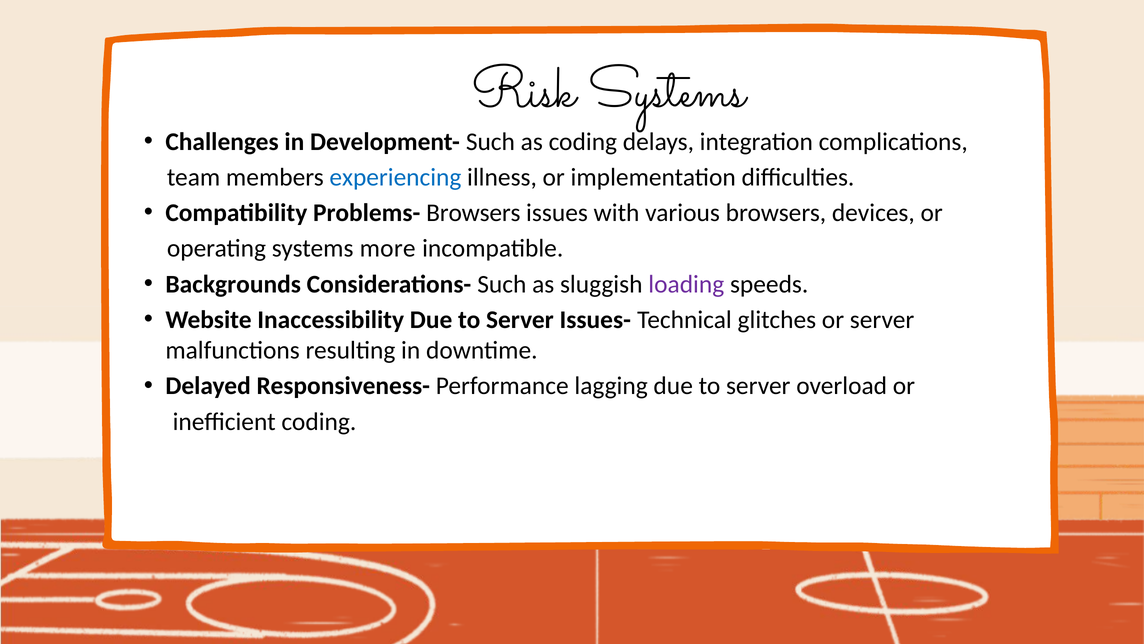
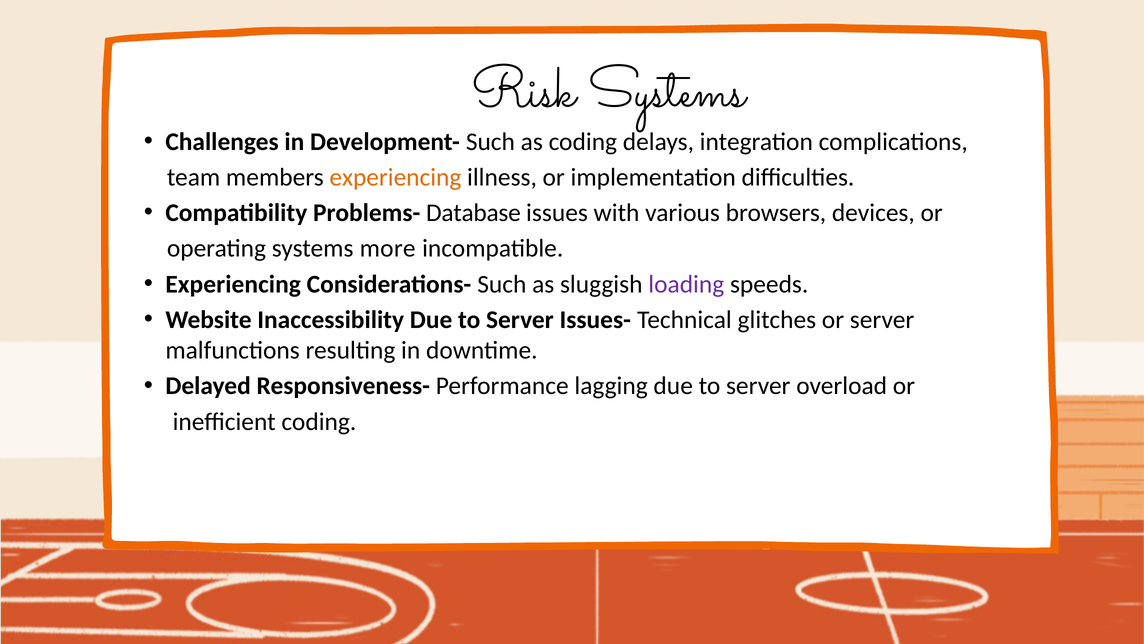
experiencing colour: blue -> orange (395, 177)
Problems- Browsers: Browsers -> Database (473, 213)
Backgrounds: Backgrounds -> Experiencing (233, 284)
